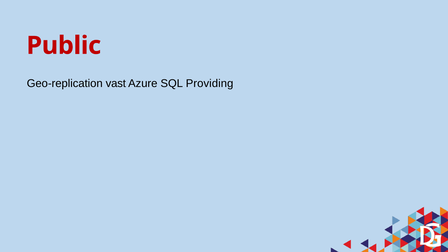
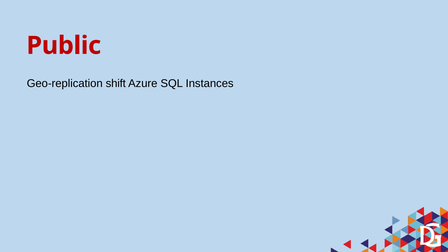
vast: vast -> shift (116, 83)
Providing: Providing -> Instances (210, 83)
